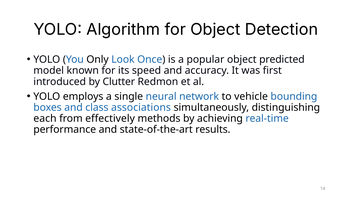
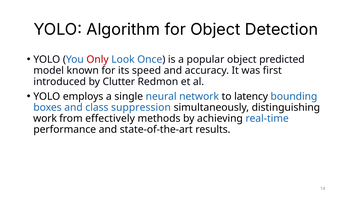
Only colour: black -> red (98, 59)
vehicle: vehicle -> latency (251, 96)
associations: associations -> suppression (141, 107)
each: each -> work (45, 119)
